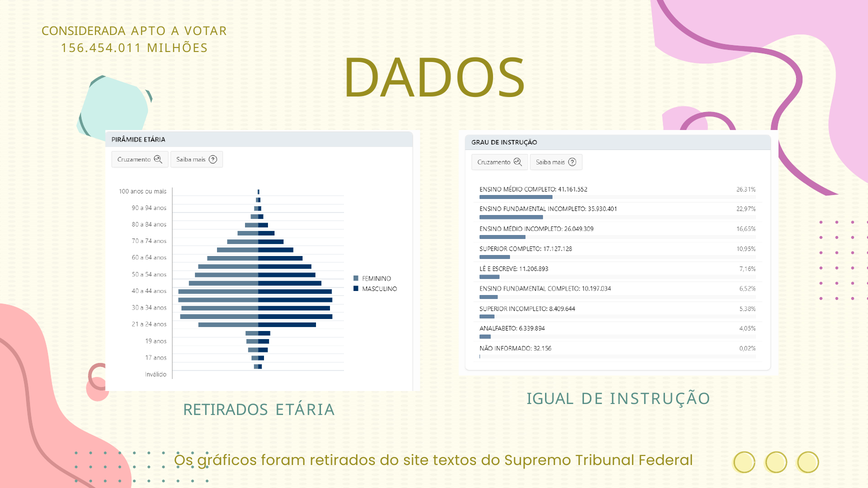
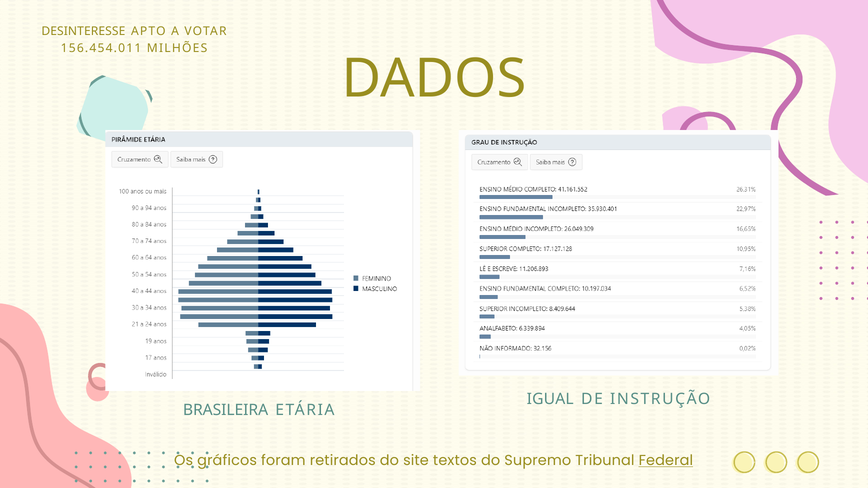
CONSIDERADA: CONSIDERADA -> DESINTERESSE (83, 31)
RETIRADOS: RETIRADOS -> BRASILEIRA (226, 410)
Federal underline: none -> present (666, 461)
